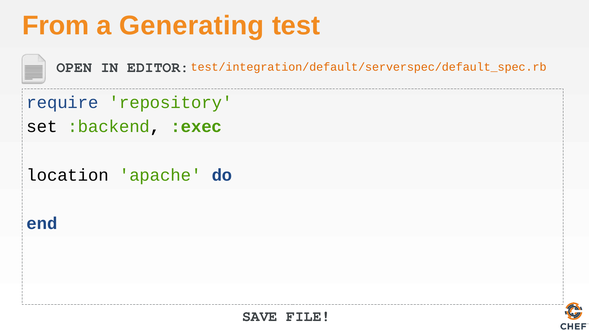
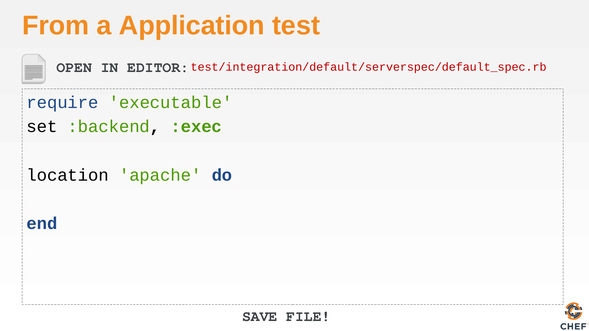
Generating: Generating -> Application (192, 25)
test/integration/default/serverspec/default_spec.rb colour: orange -> red (369, 67)
repository: repository -> executable (171, 102)
